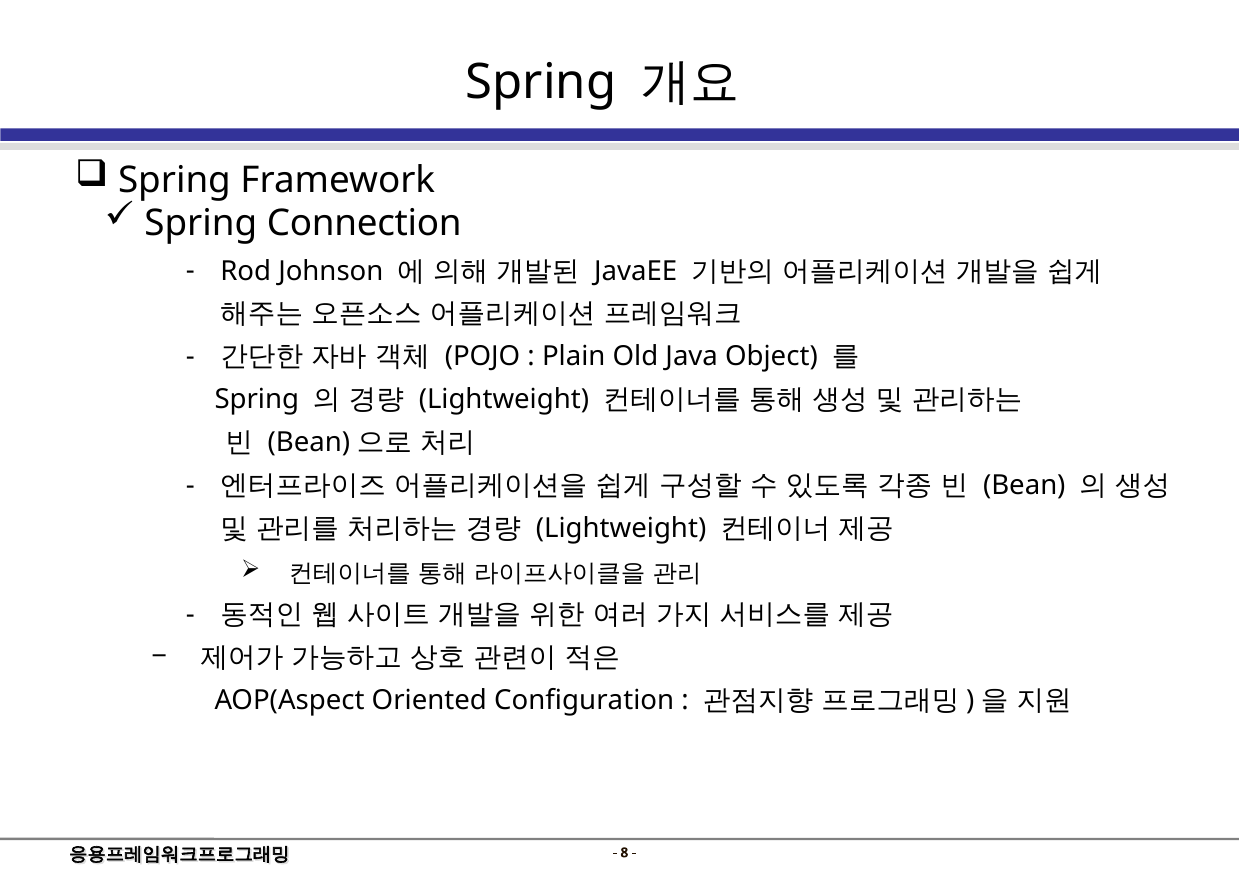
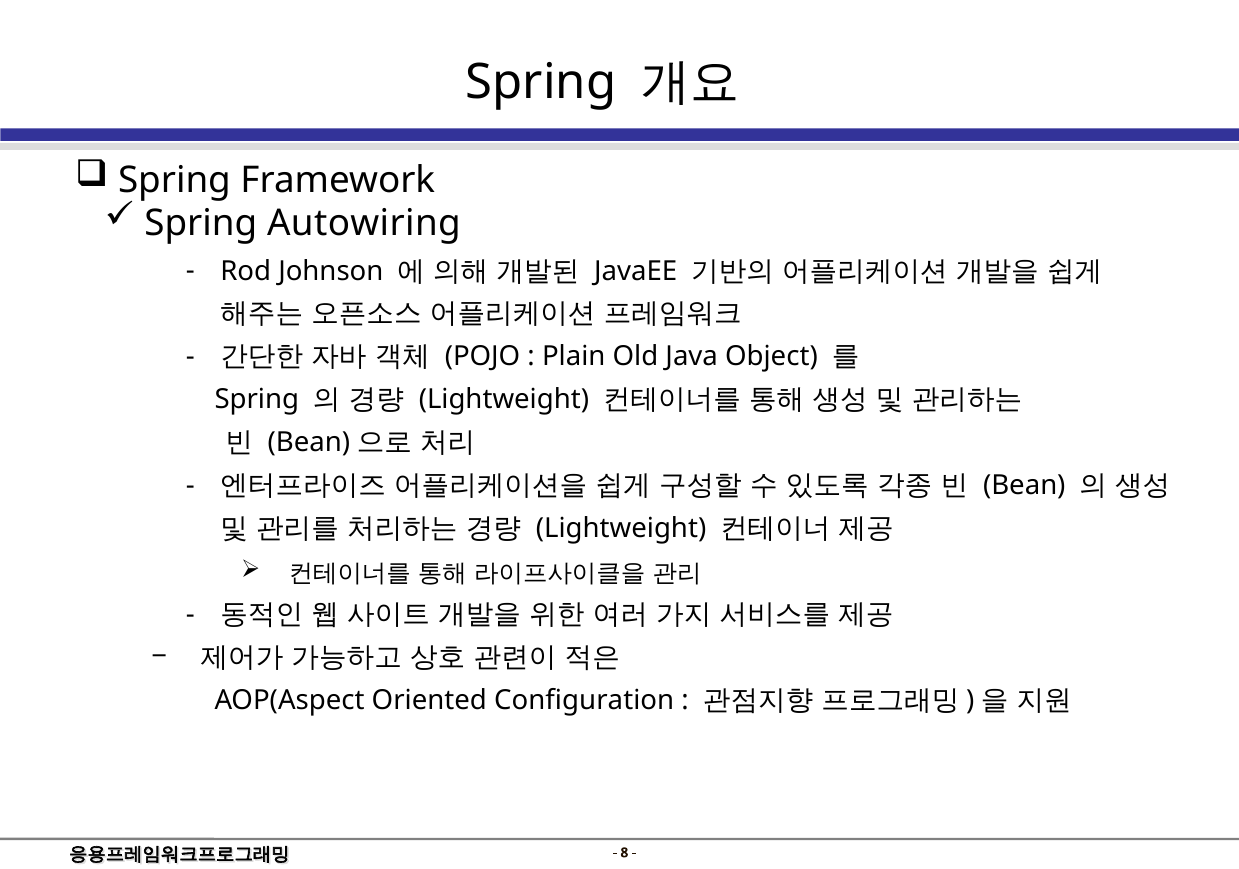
Connection: Connection -> Autowiring (364, 223)
